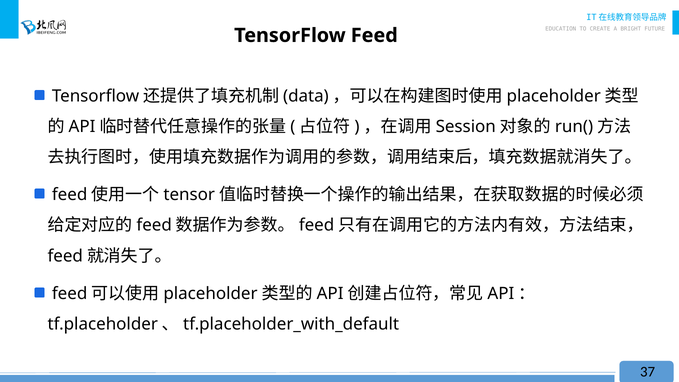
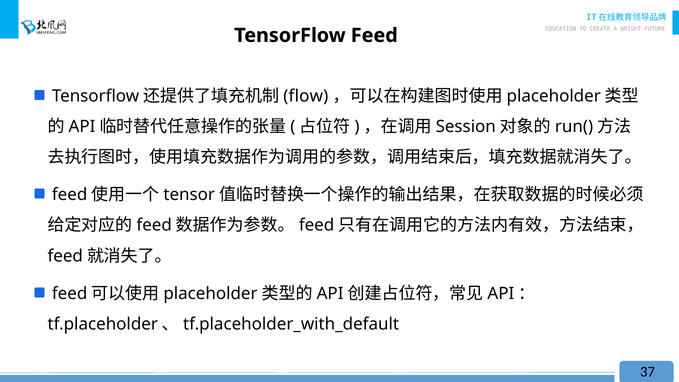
data: data -> flow (306, 96)
